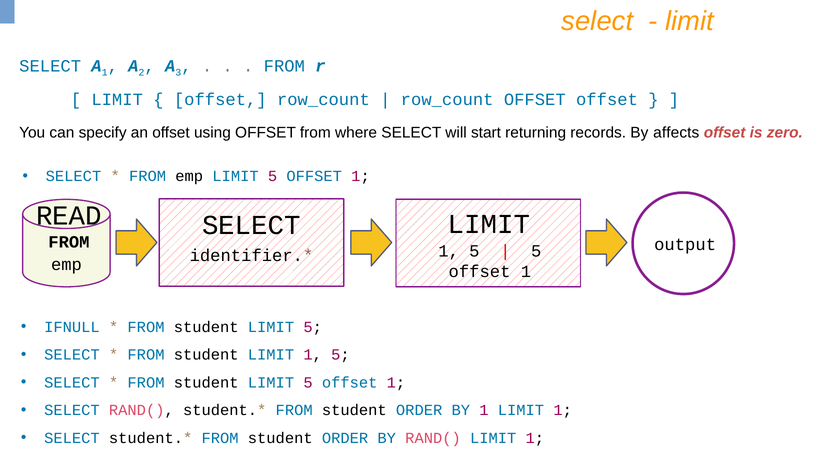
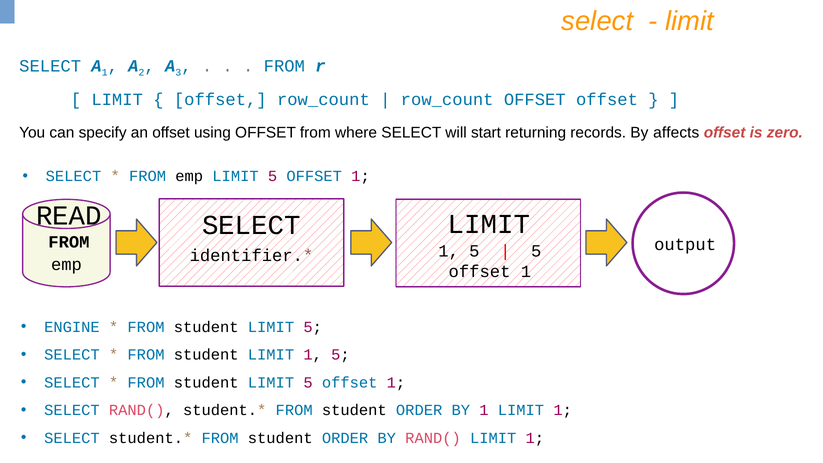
IFNULL: IFNULL -> ENGINE (72, 327)
